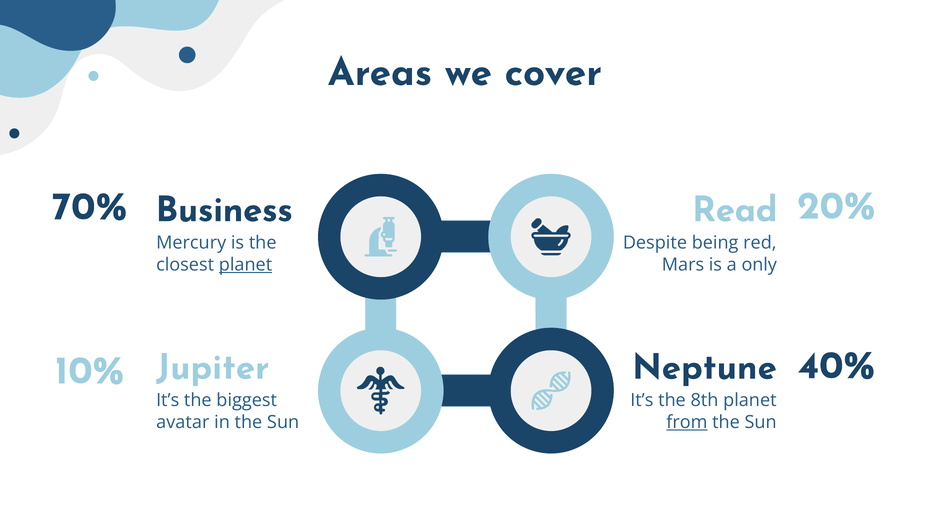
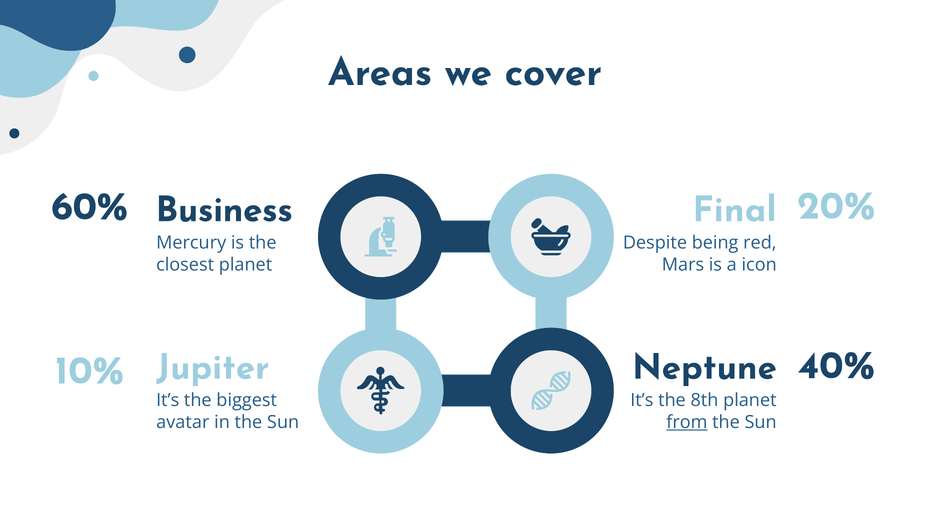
70%: 70% -> 60% (90, 207)
Read: Read -> Final (735, 210)
planet underline: present -> none (246, 265)
only: only -> icon (759, 265)
